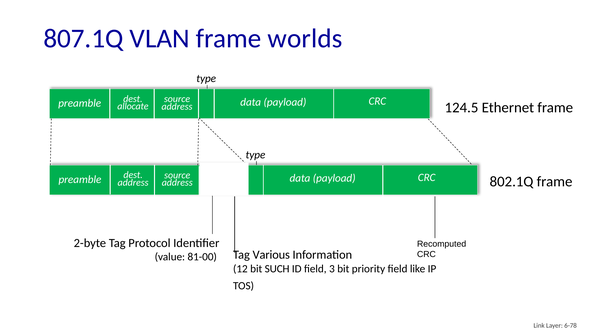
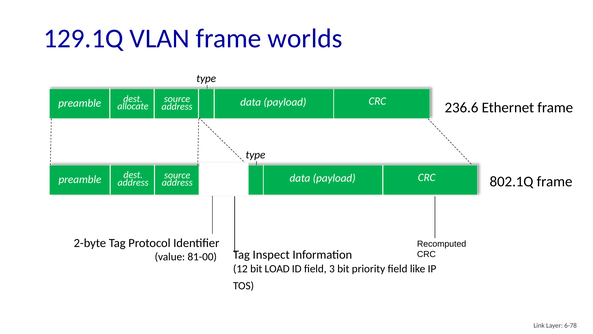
807.1Q: 807.1Q -> 129.1Q (83, 39)
124.5: 124.5 -> 236.6 (461, 108)
Various: Various -> Inspect (271, 254)
SUCH: SUCH -> LOAD (277, 268)
